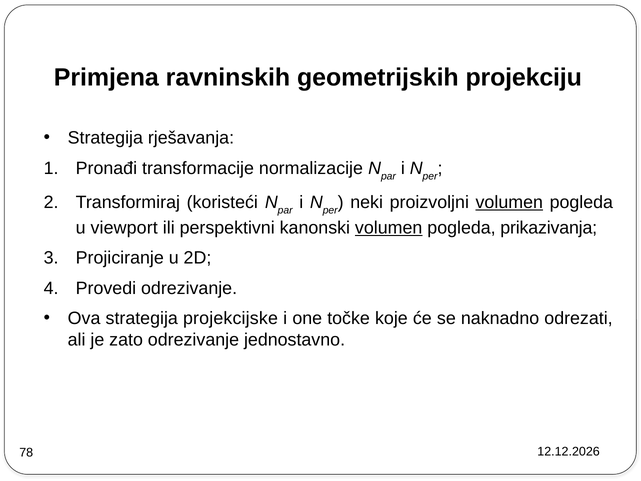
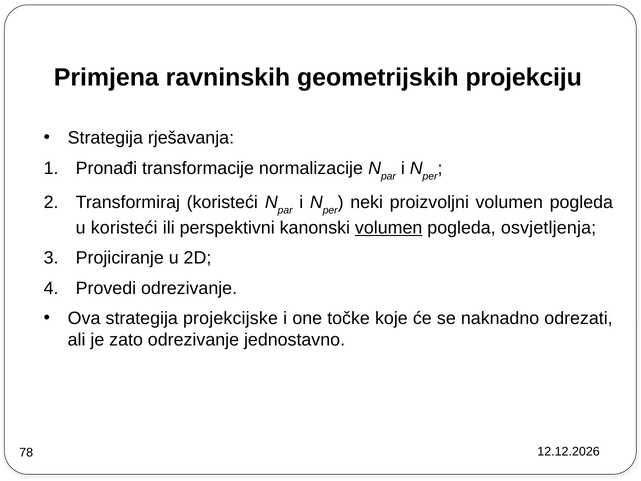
volumen underline: present -> none (509, 202)
u viewport: viewport -> koristeći (124, 228)
prikazivanja: prikazivanja -> osvjetljenja (549, 228)
